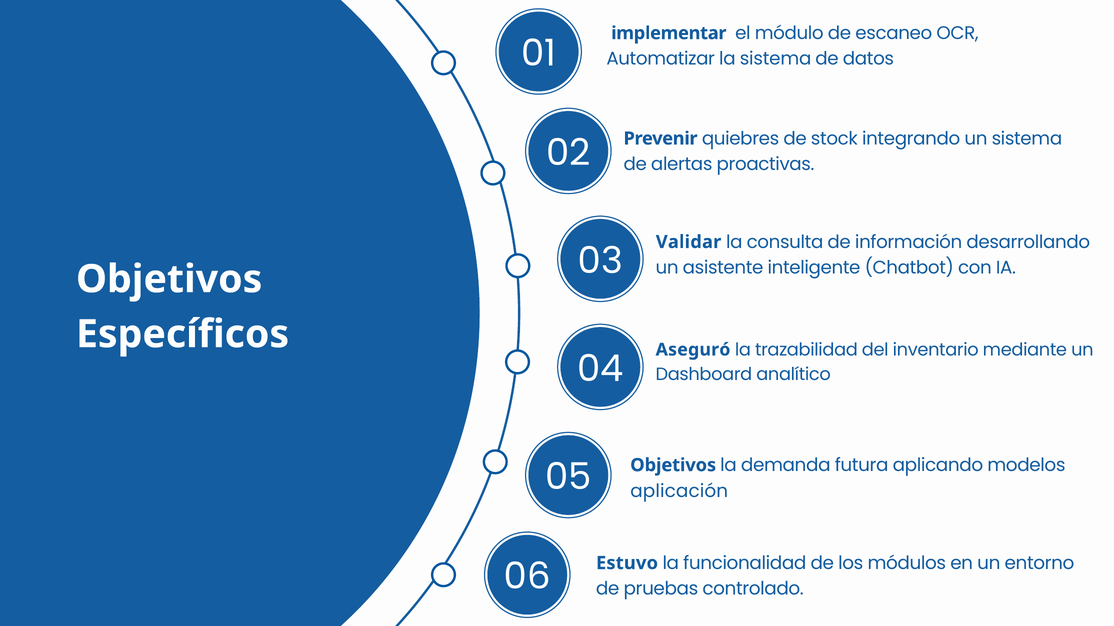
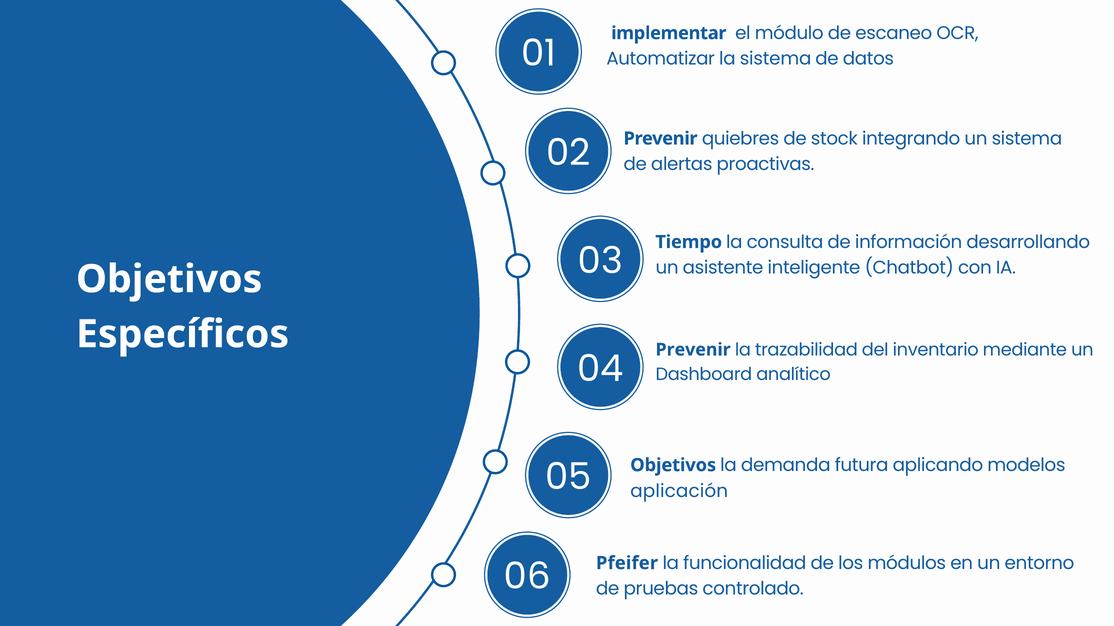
Validar: Validar -> Tiempo (689, 242)
Aseguró: Aseguró -> Prevenir (693, 350)
Estuvo: Estuvo -> Pfeifer (627, 564)
